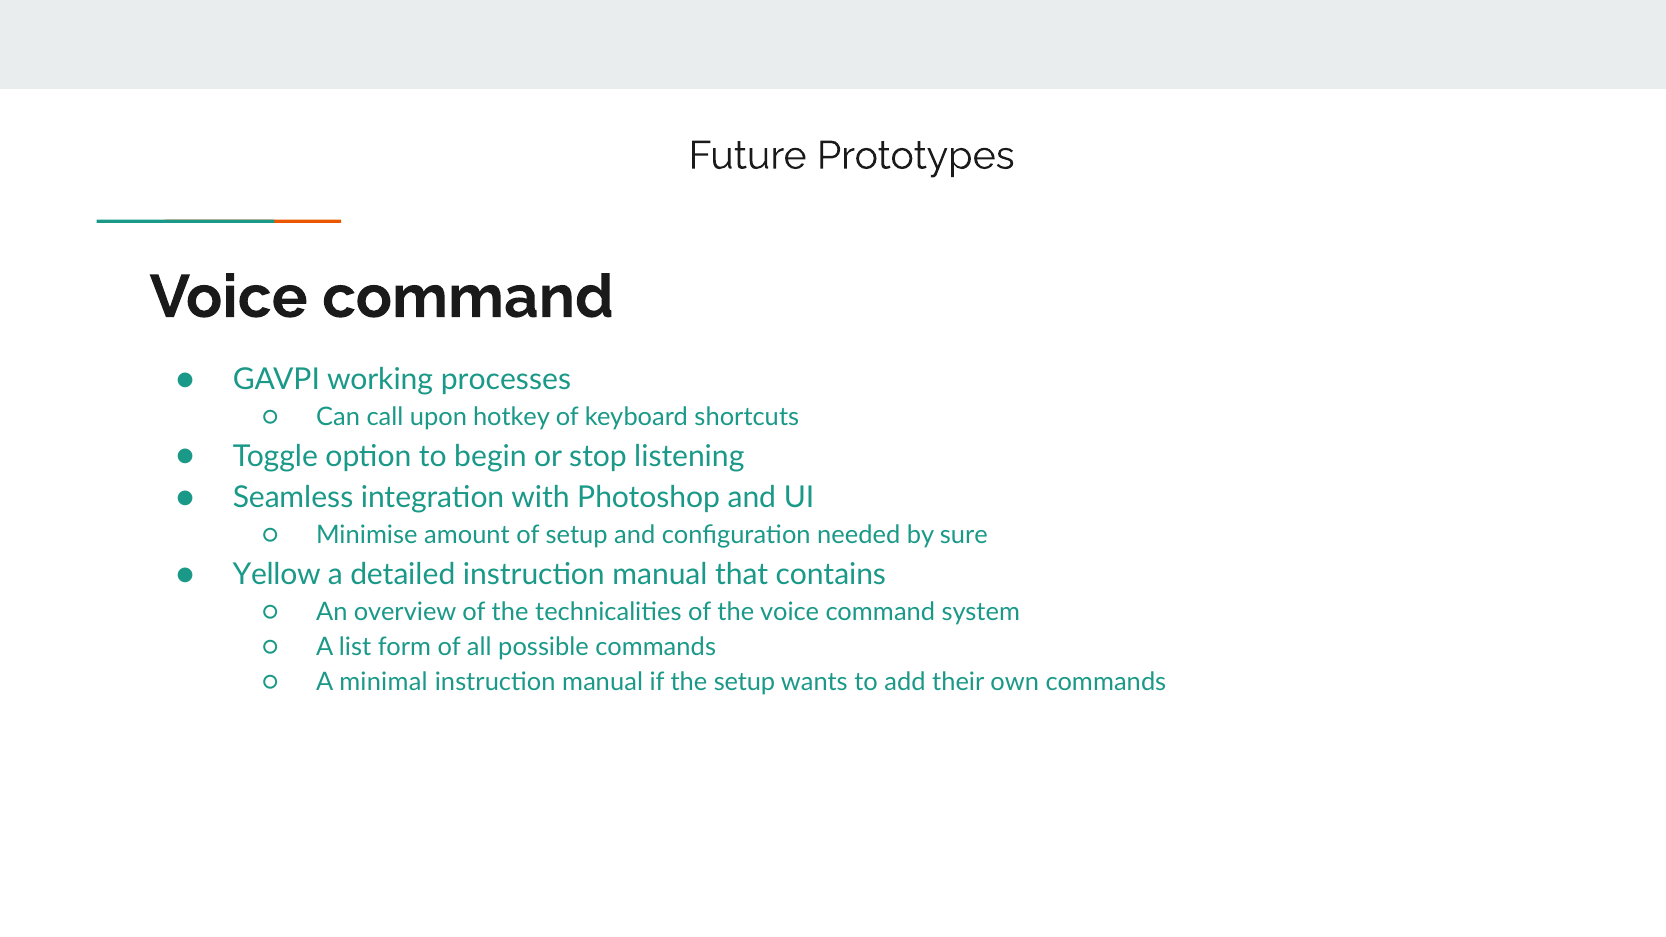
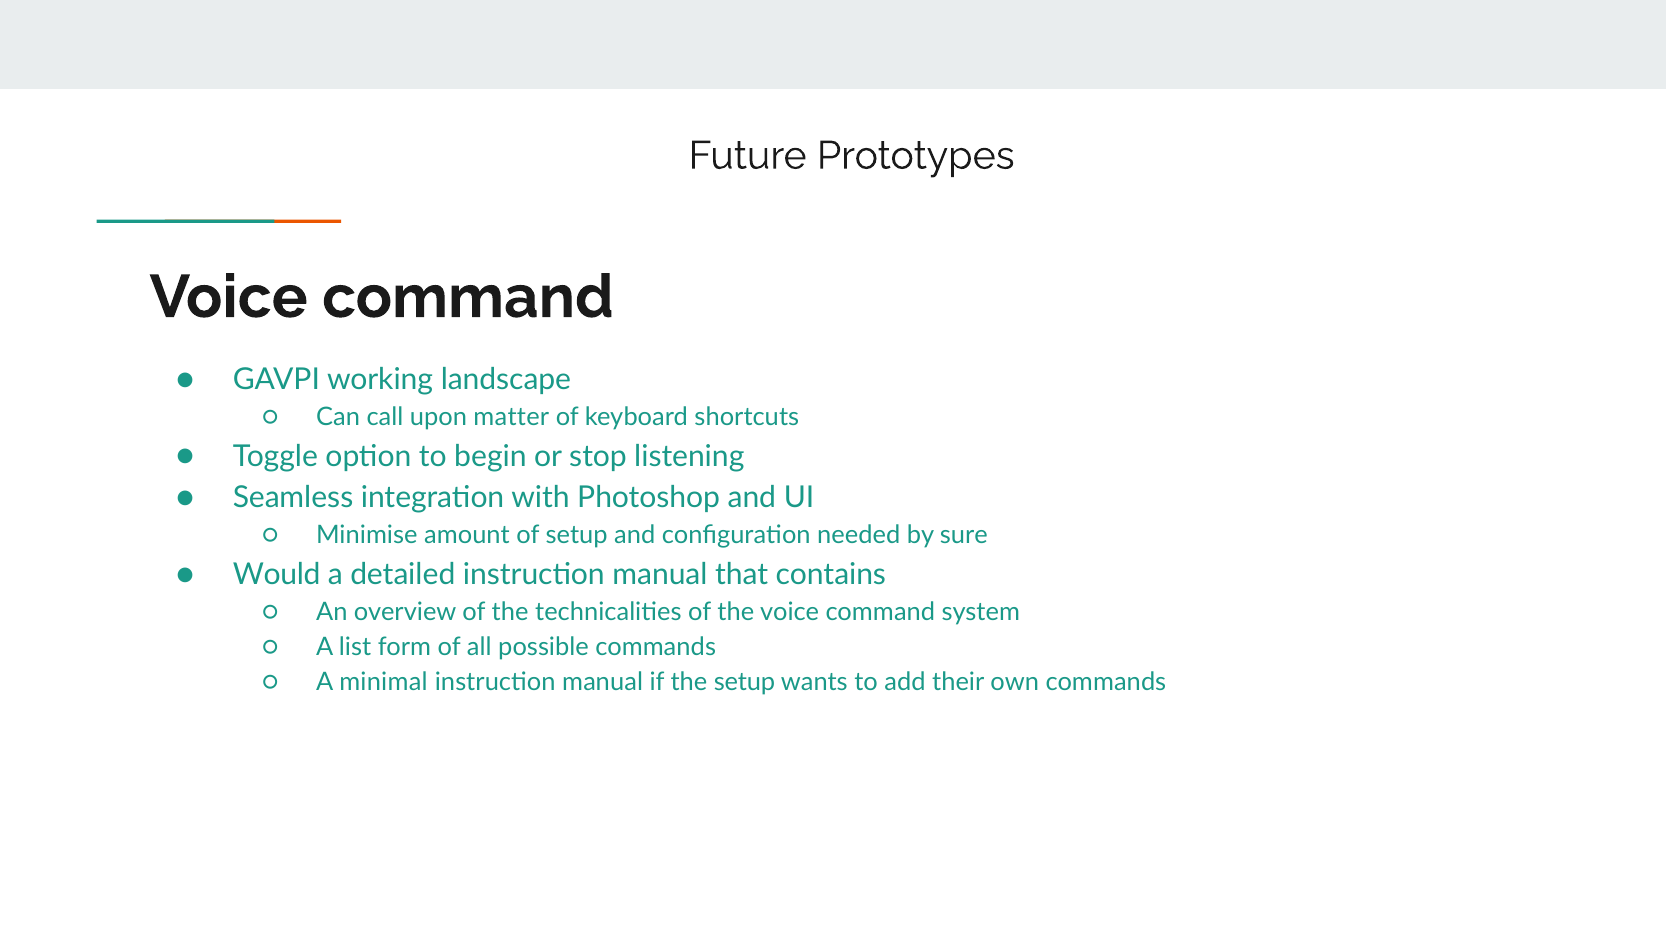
processes: processes -> landscape (506, 380)
hotkey: hotkey -> matter (511, 418)
Yellow: Yellow -> Would (277, 575)
